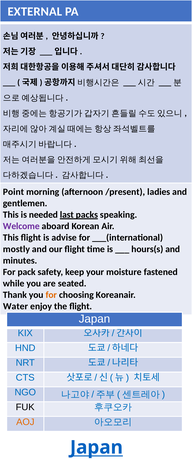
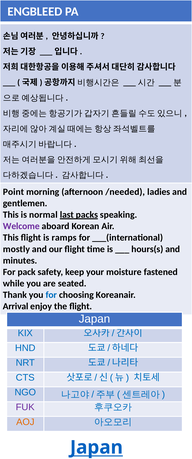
EXTERNAL: EXTERNAL -> ENGBLEED (35, 12)
/present: /present -> /needed (125, 192)
needed: needed -> normal (43, 215)
advise: advise -> ramps (64, 238)
for colour: orange -> blue (51, 295)
Water: Water -> Arrival (16, 307)
FUK colour: black -> purple (25, 407)
